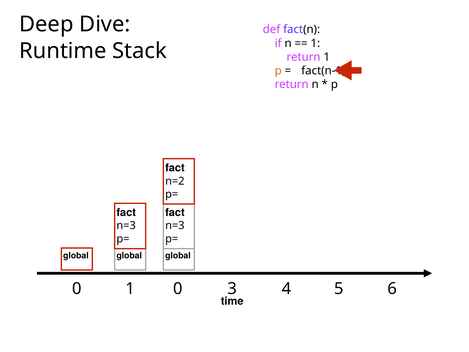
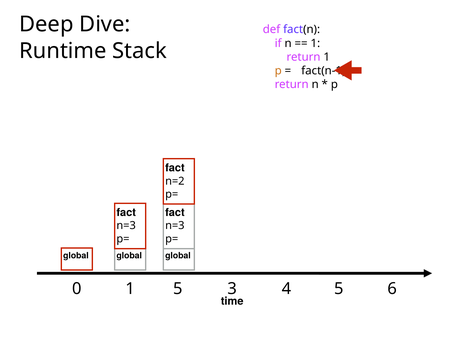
1 0: 0 -> 5 (178, 289)
